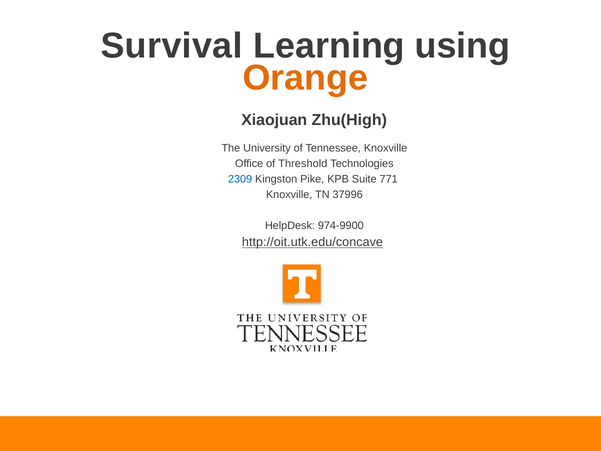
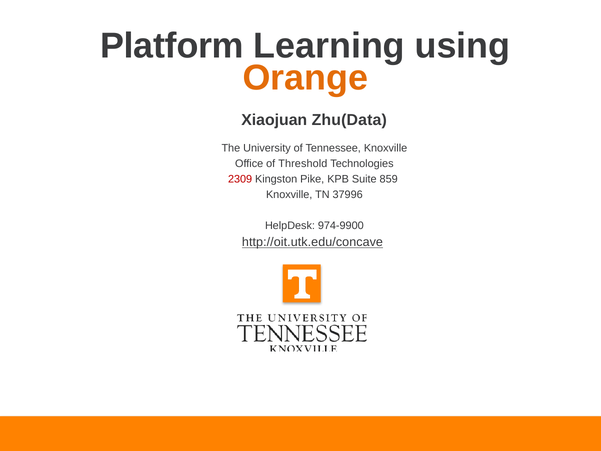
Survival: Survival -> Platform (172, 46)
Zhu(High: Zhu(High -> Zhu(Data (349, 120)
2309 colour: blue -> red (240, 179)
771: 771 -> 859 (389, 179)
